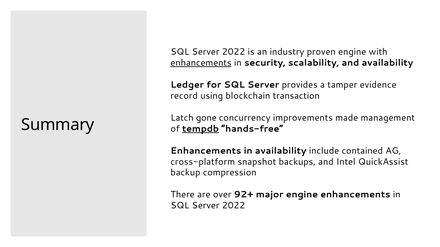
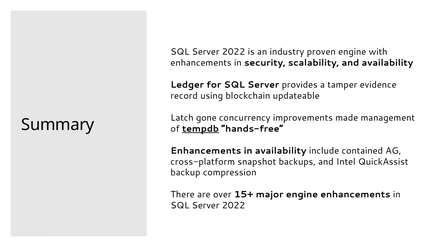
enhancements underline: present -> none (201, 63)
transaction: transaction -> updateable (296, 96)
92+: 92+ -> 15+ (244, 195)
